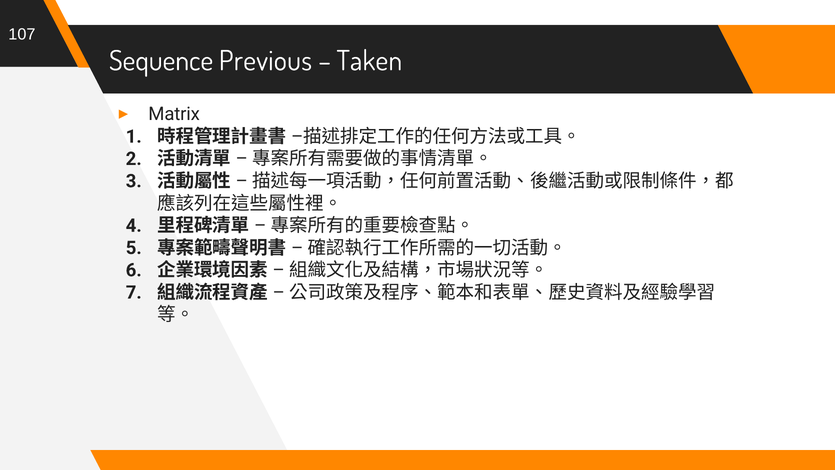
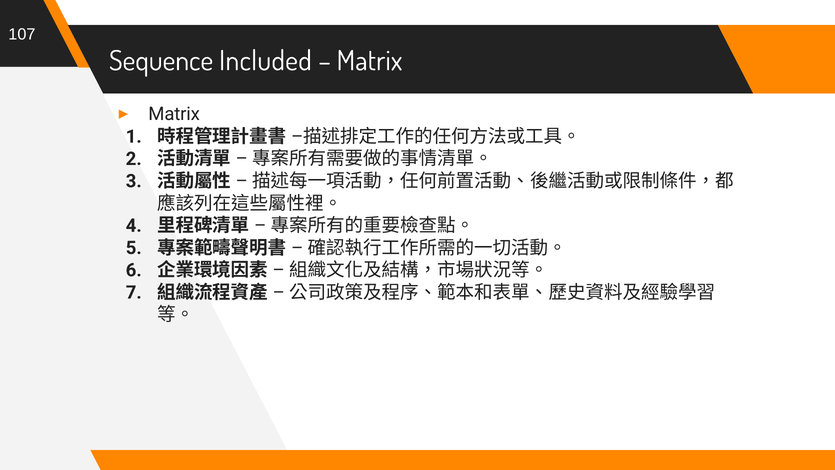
Previous: Previous -> Included (265, 61)
Taken: Taken -> Matrix (369, 61)
